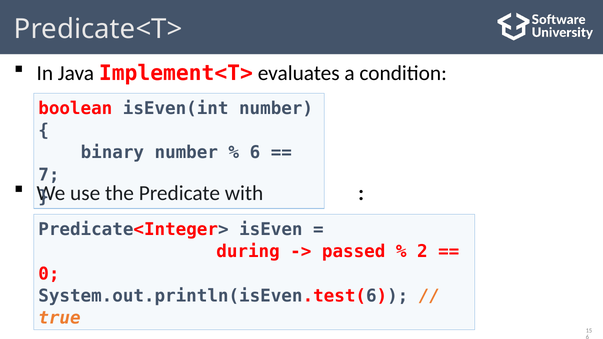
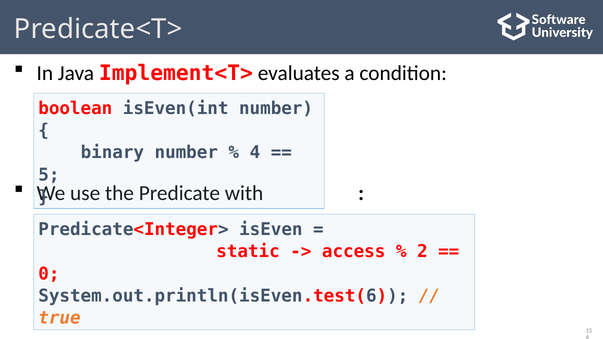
6: 6 -> 4 (255, 153)
7: 7 -> 5 (49, 175)
during: during -> static (248, 252)
passed: passed -> access (354, 252)
